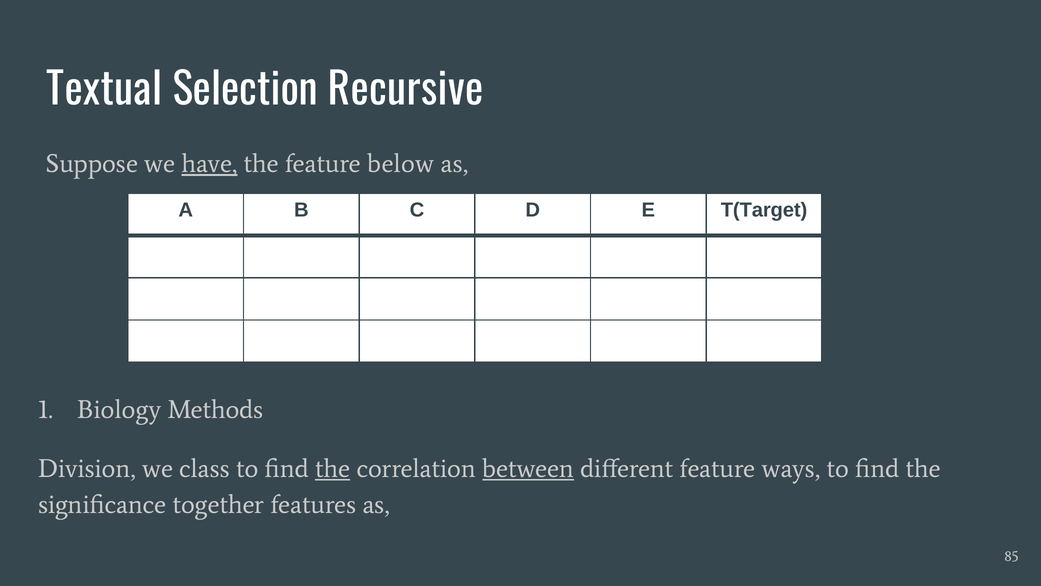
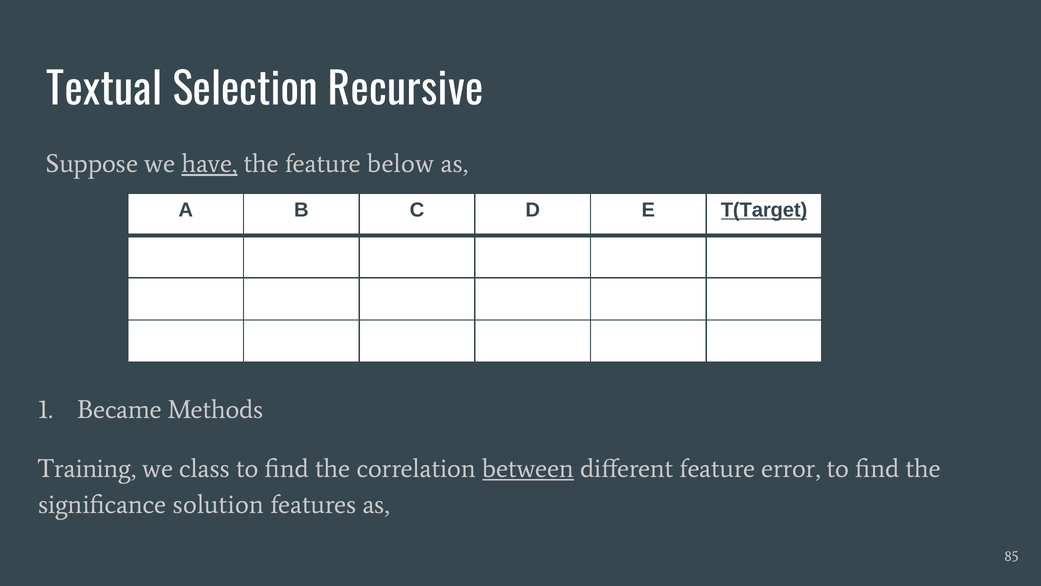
T(Target underline: none -> present (764, 210)
Biology: Biology -> Became (119, 409)
Division: Division -> Training (87, 468)
the underline: present -> none (333, 468)
ways: ways -> error (791, 468)
together: together -> solution (218, 504)
